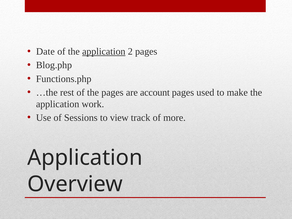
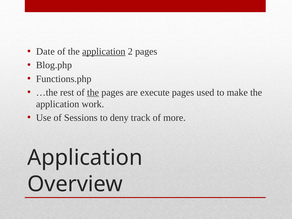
the underline: none -> present (93, 92)
account: account -> execute (155, 92)
view: view -> deny (119, 118)
